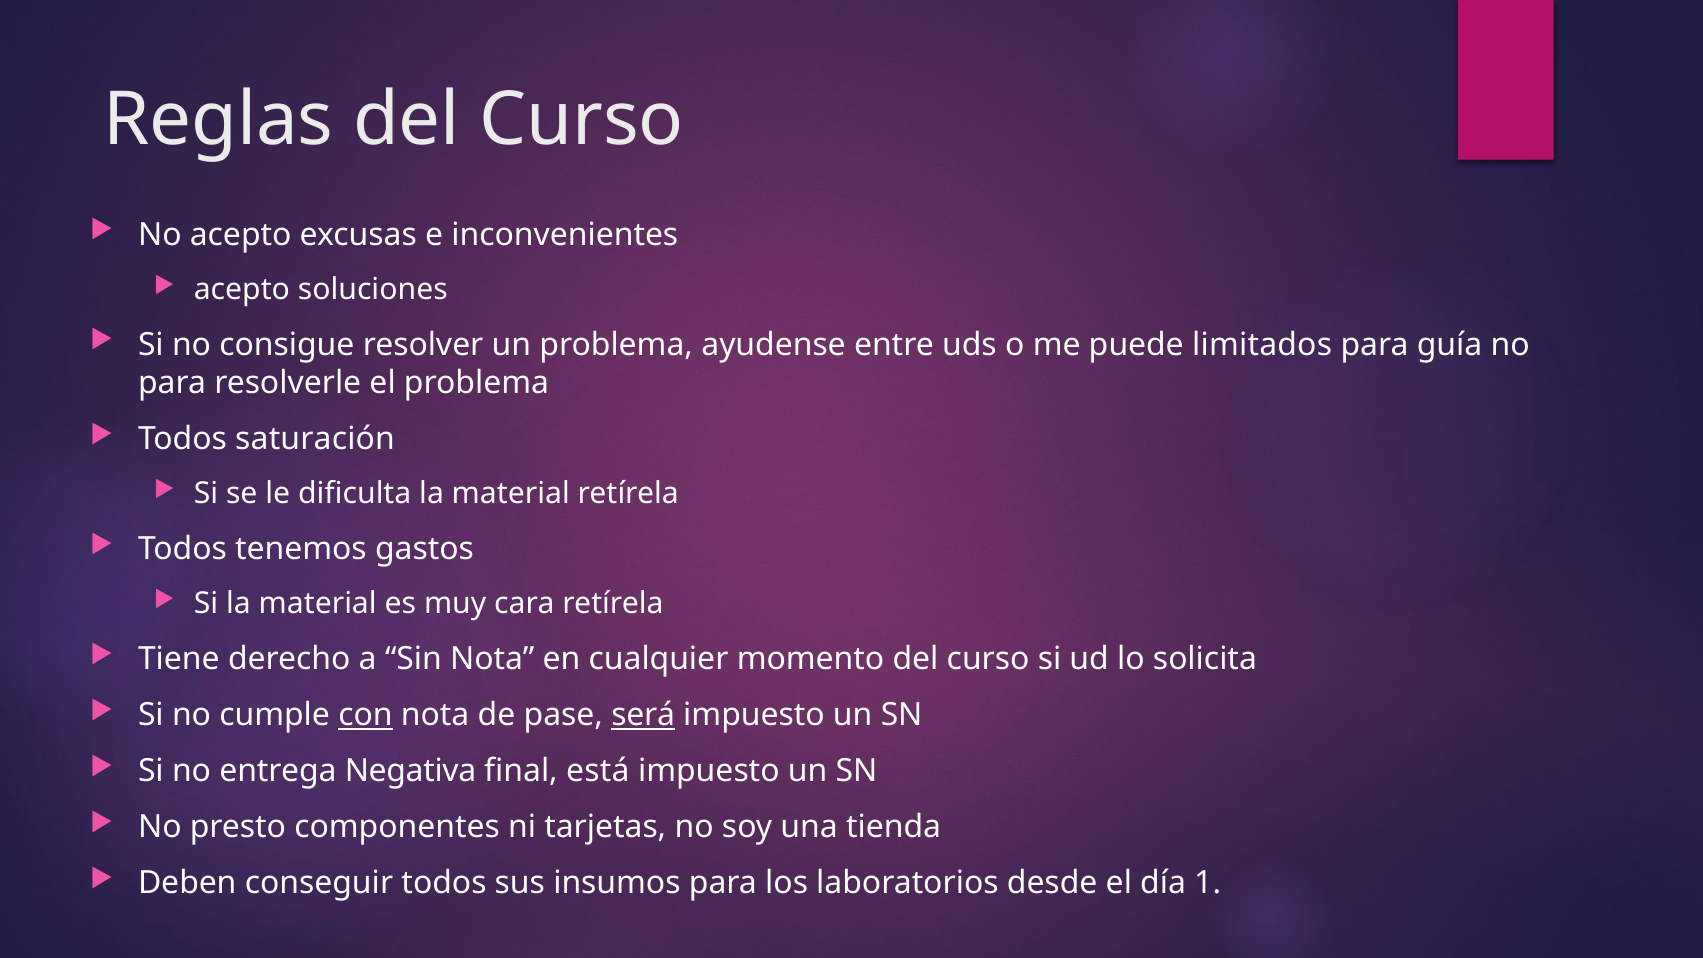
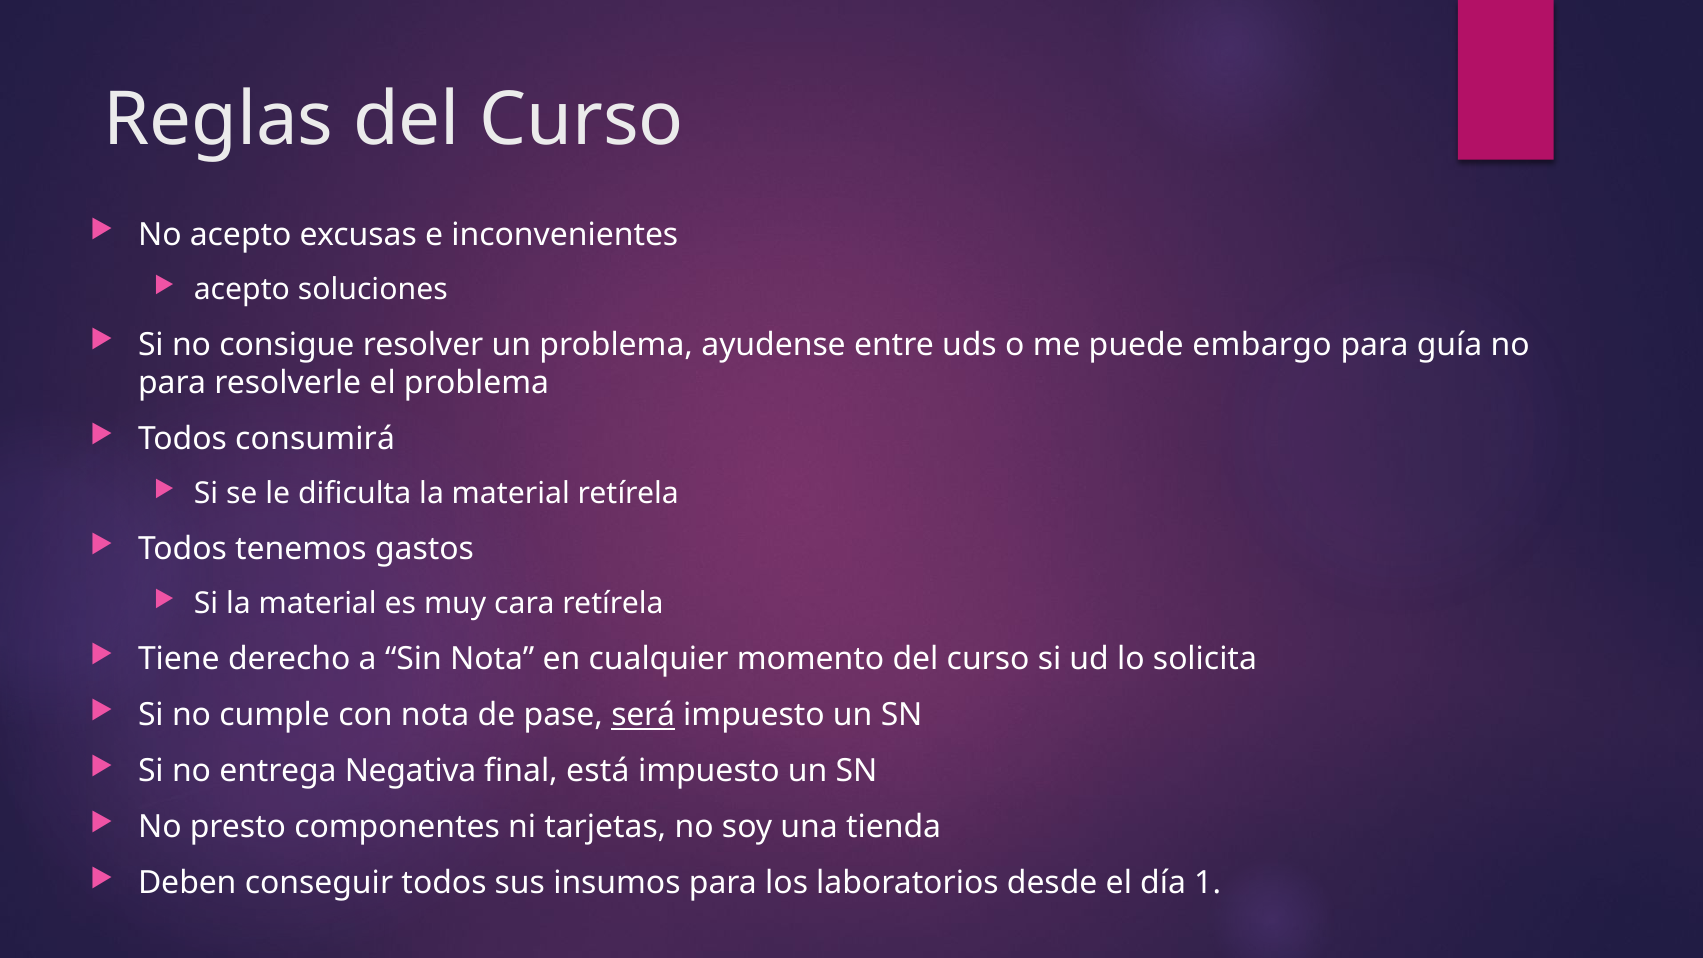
limitados: limitados -> embargo (1262, 345)
saturación: saturación -> consumirá (315, 439)
con underline: present -> none (366, 715)
